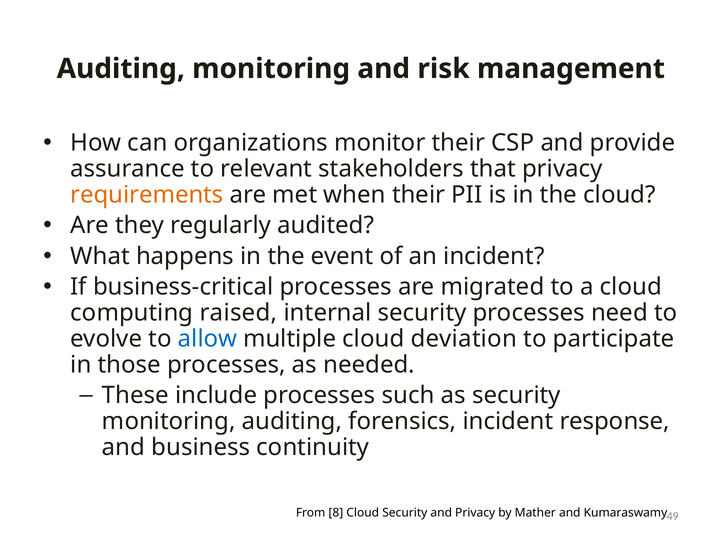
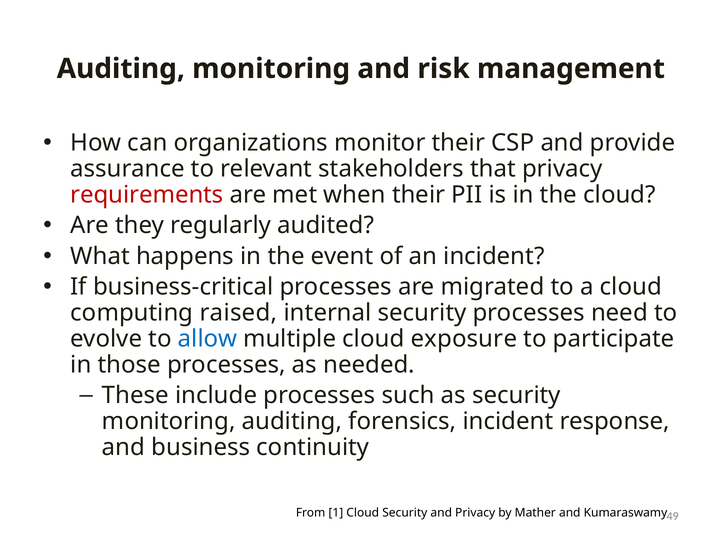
requirements colour: orange -> red (147, 195)
deviation: deviation -> exposure (464, 339)
8: 8 -> 1 (336, 513)
